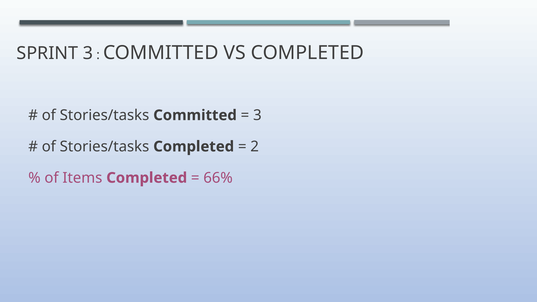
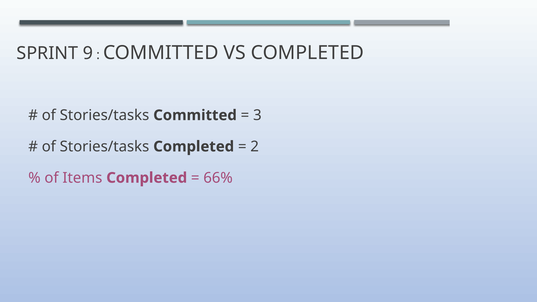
SPRINT 3: 3 -> 9 (88, 53)
